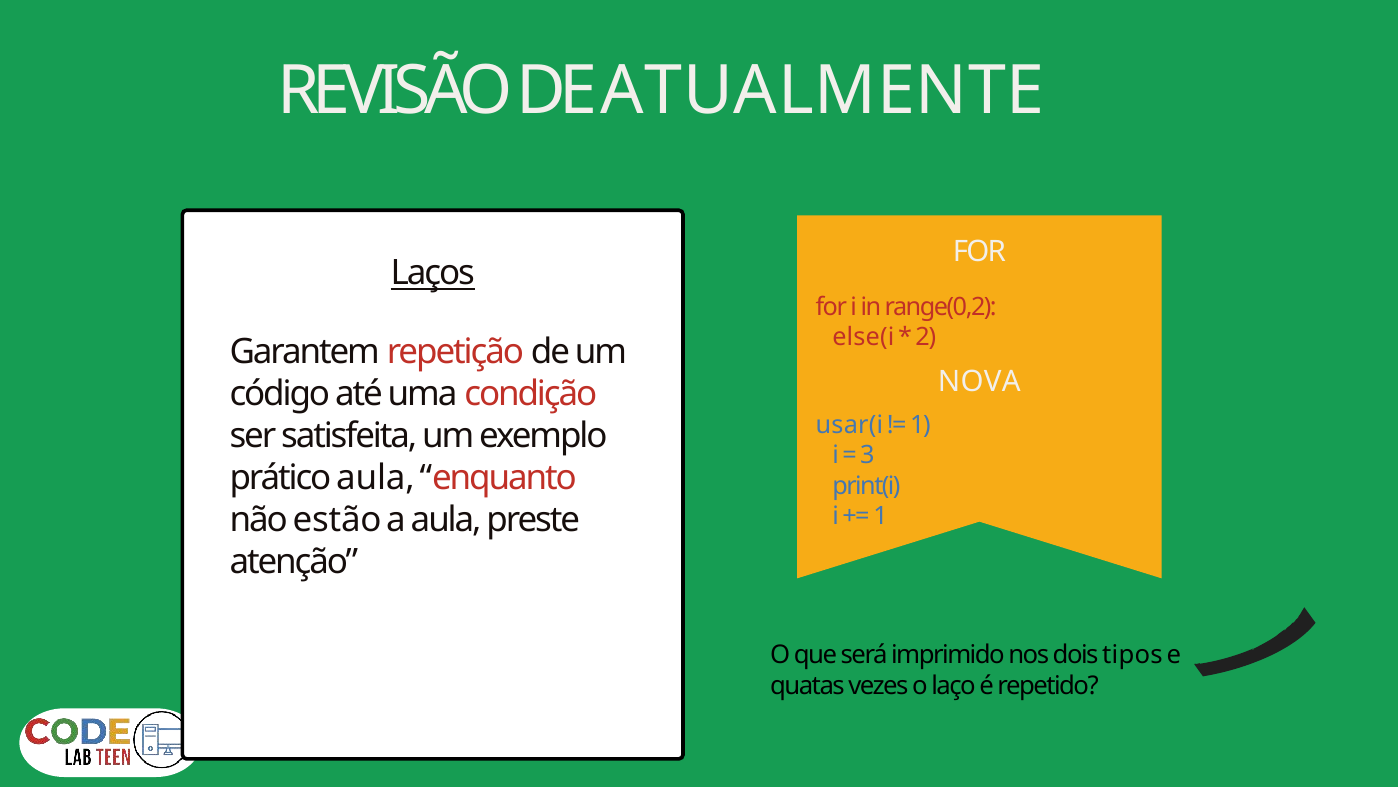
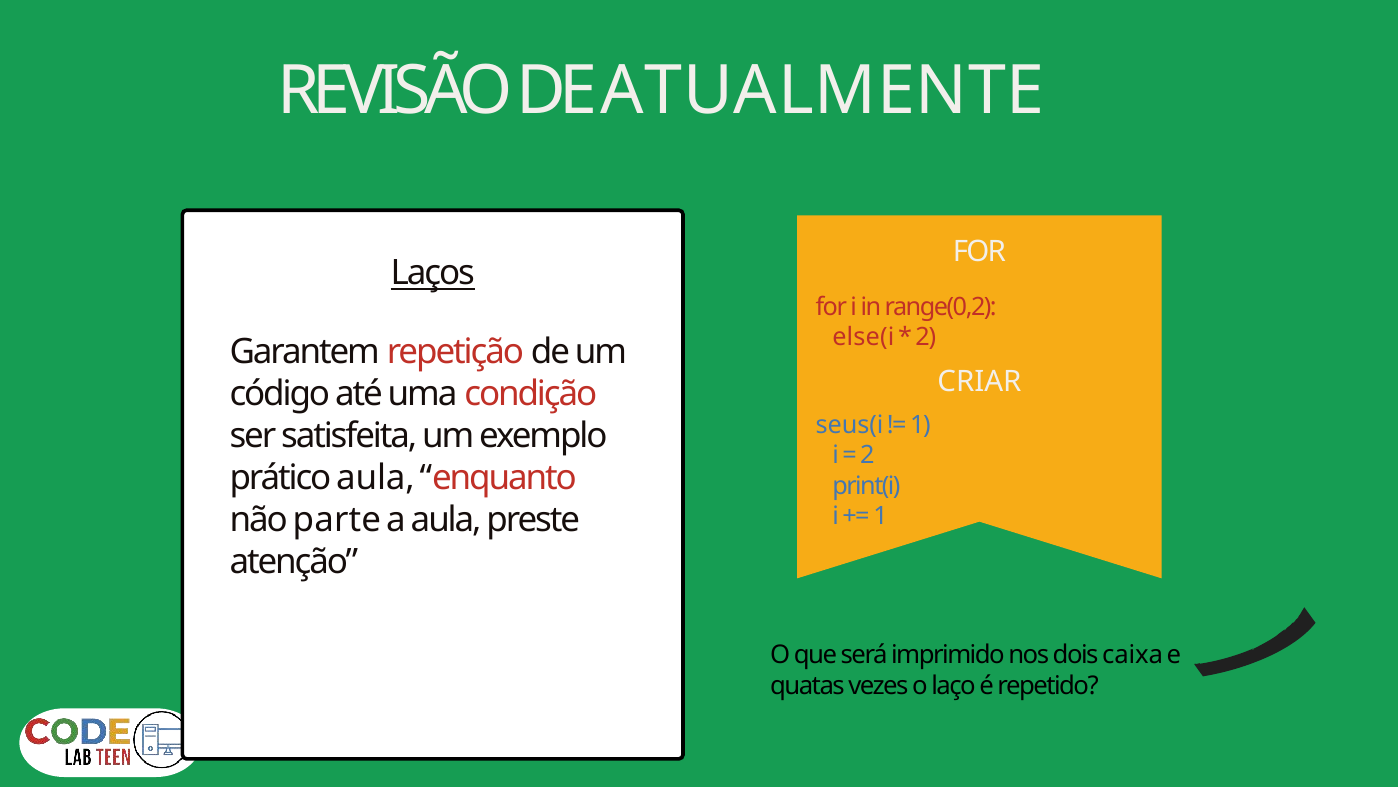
NOVA: NOVA -> CRIAR (979, 381)
usar(i: usar(i -> seus(i (850, 425)
3: 3 -> 2 (867, 455)
estão: estão -> parte (337, 520)
tipos: tipos -> caixa (1133, 654)
